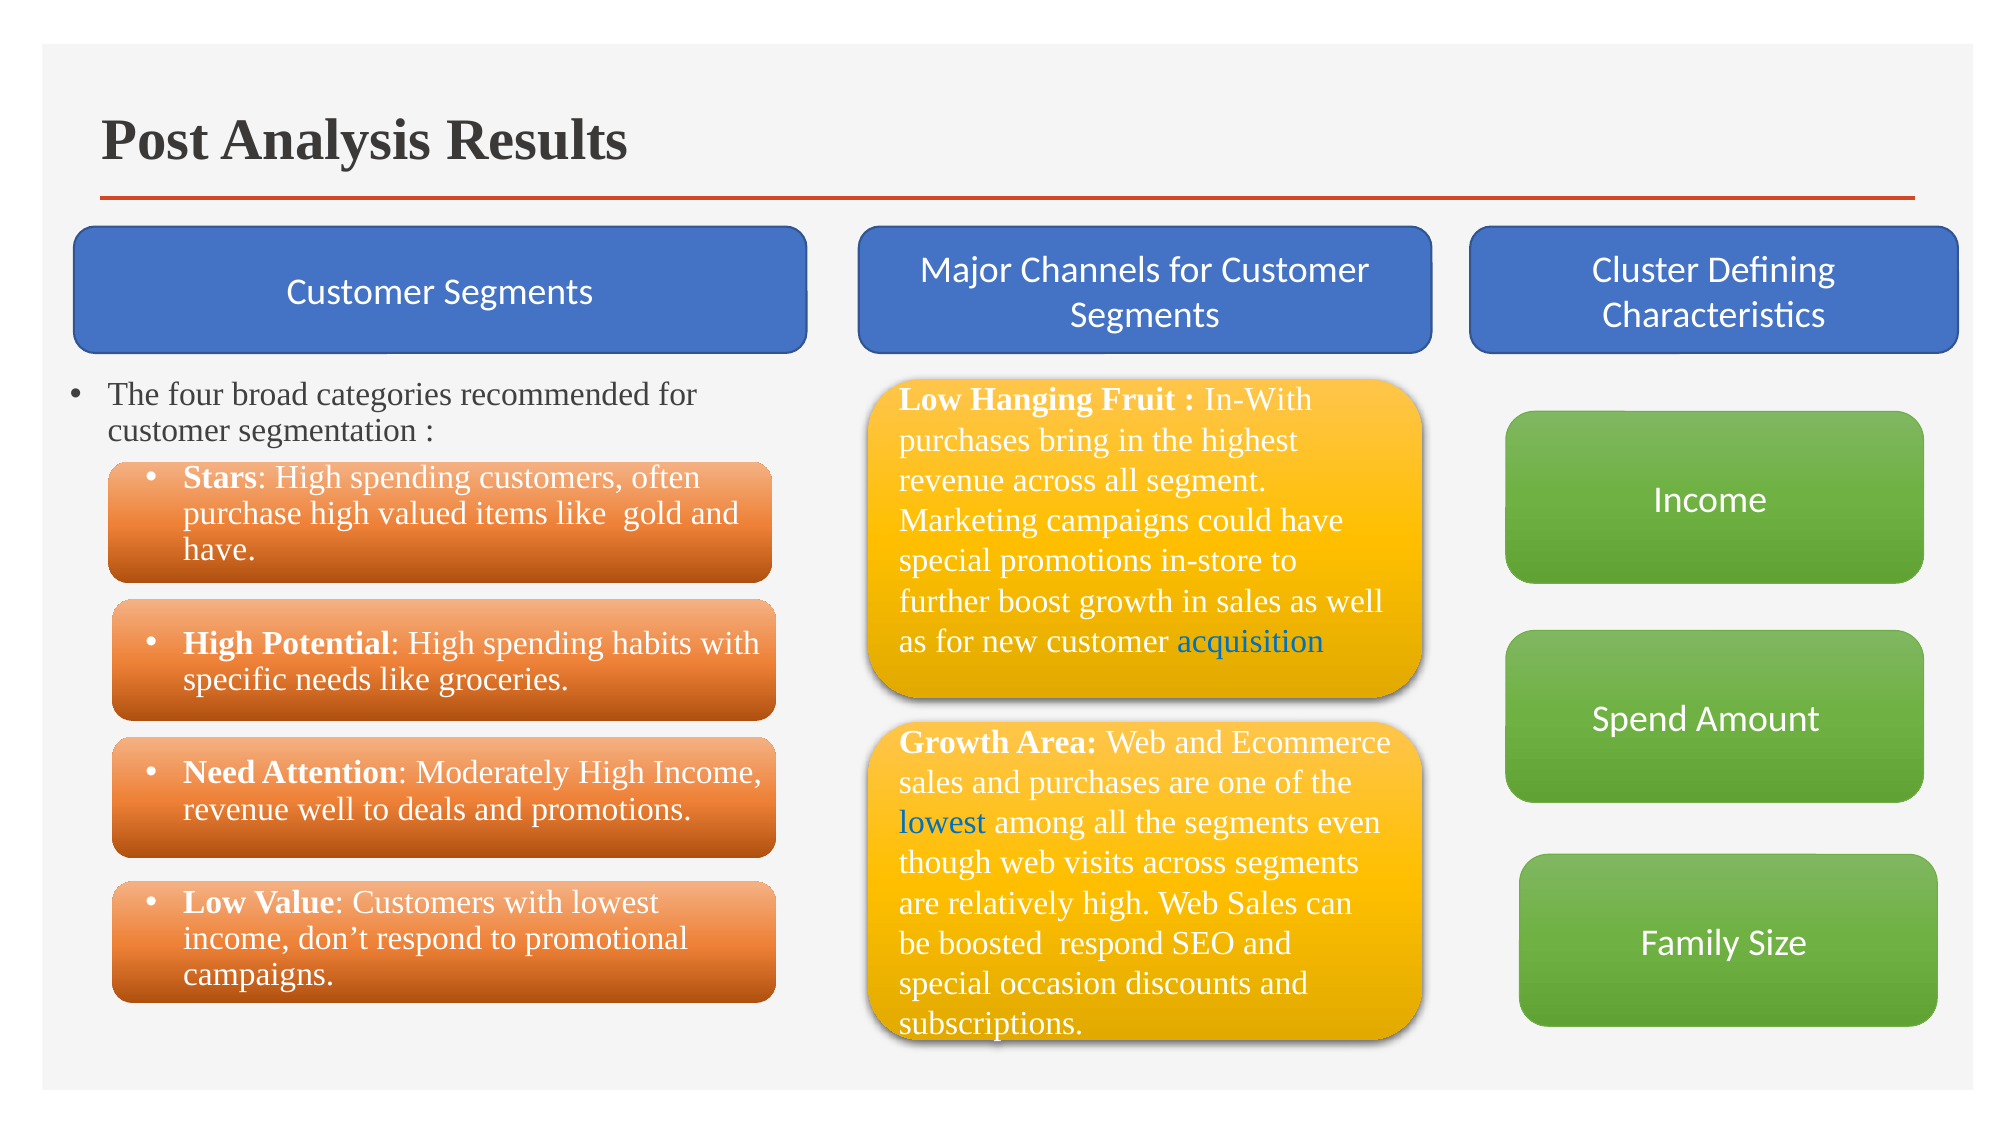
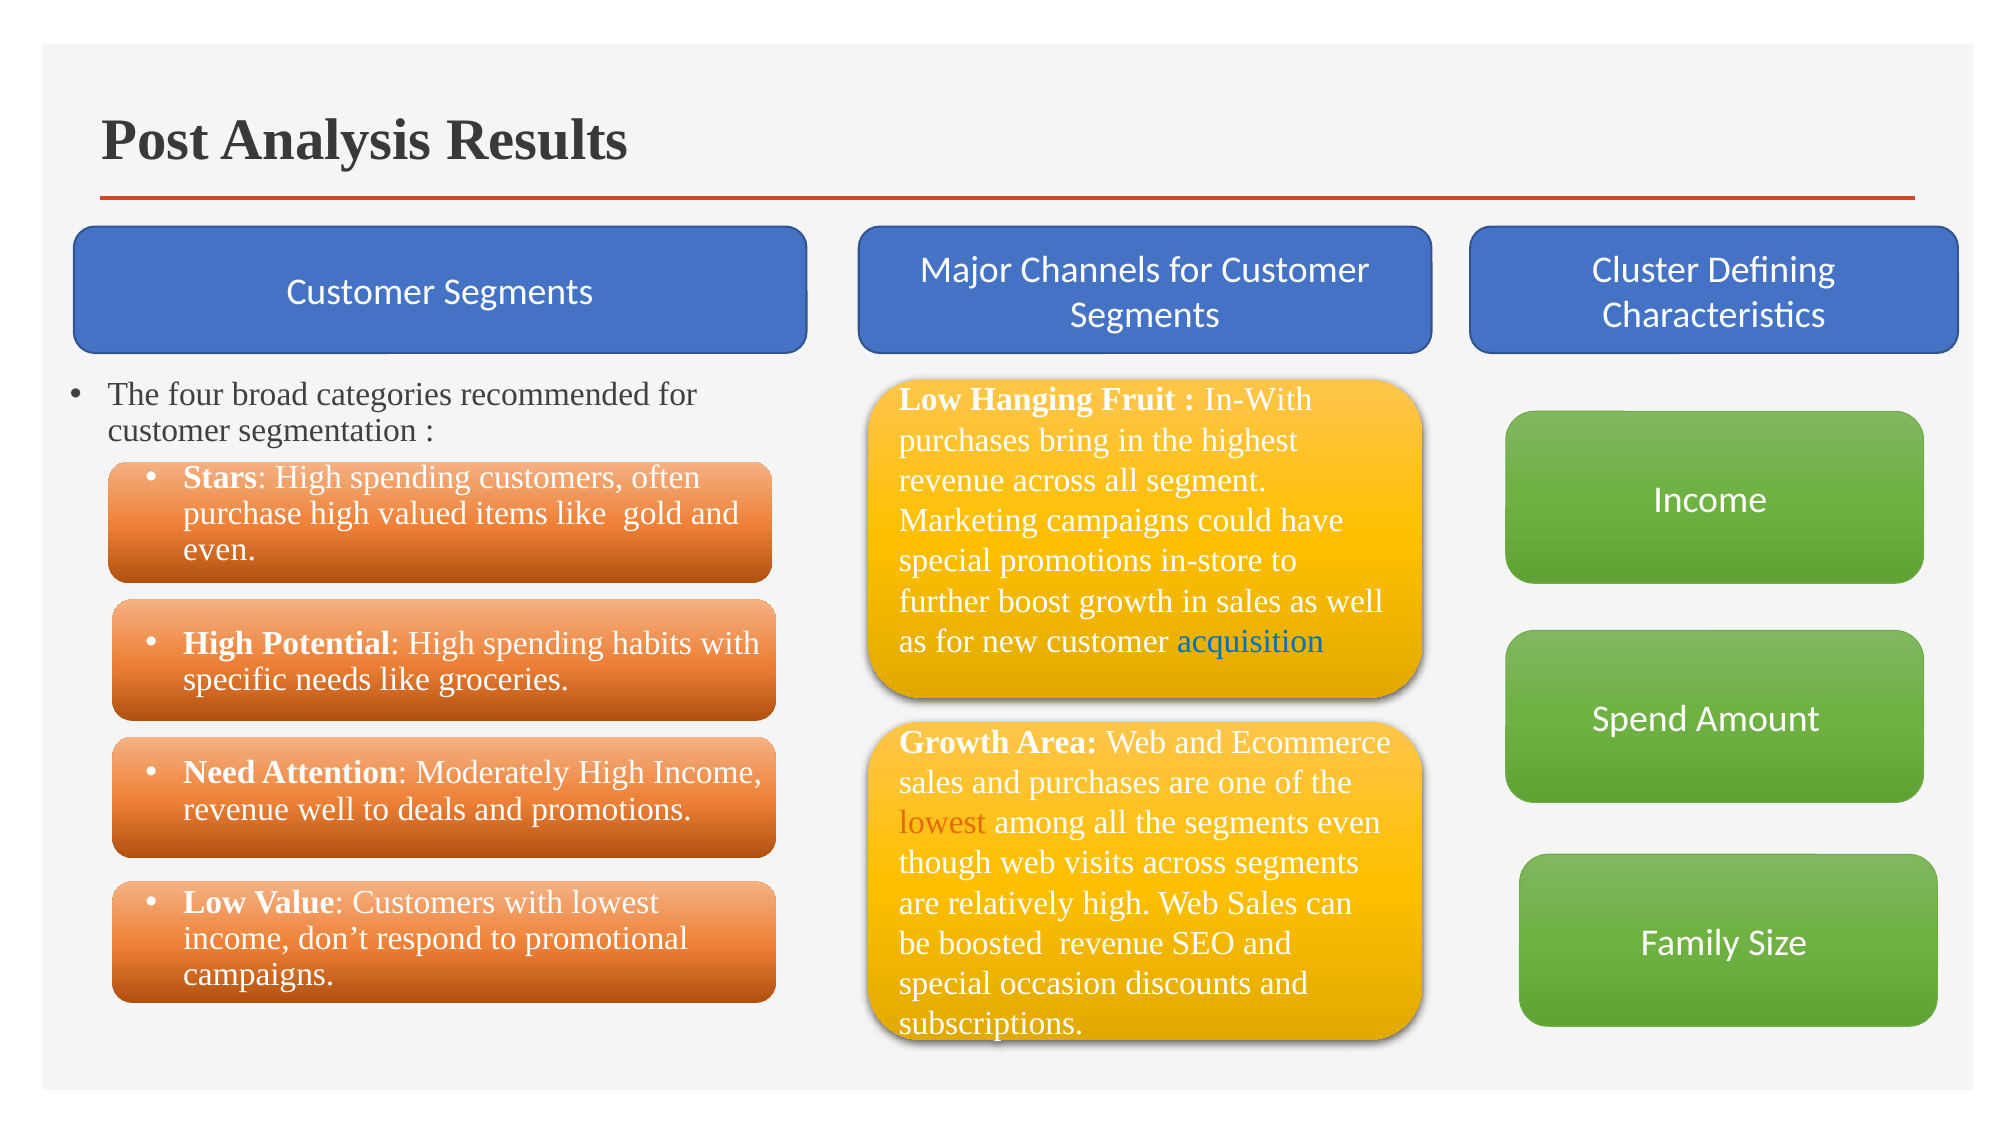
have: have -> even (220, 550)
lowest colour: blue -> orange (942, 823)
boosted respond: respond -> revenue (1112, 944)
